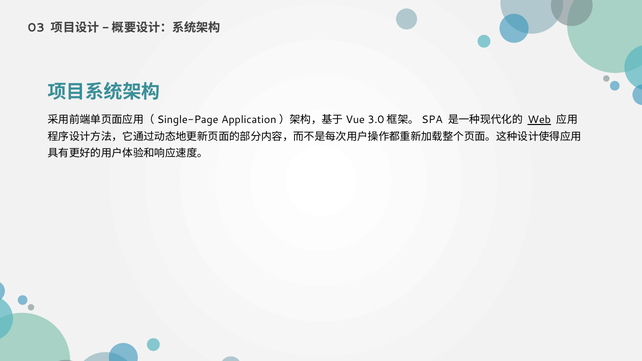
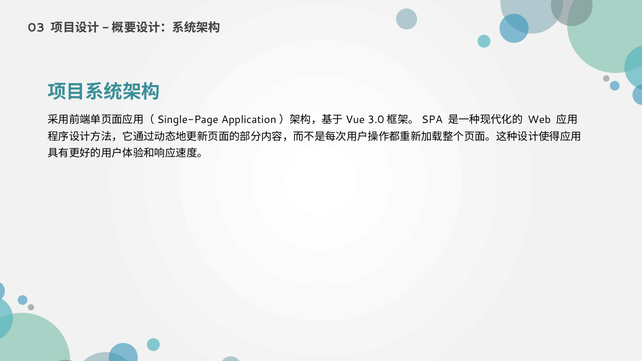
Web underline: present -> none (539, 120)
